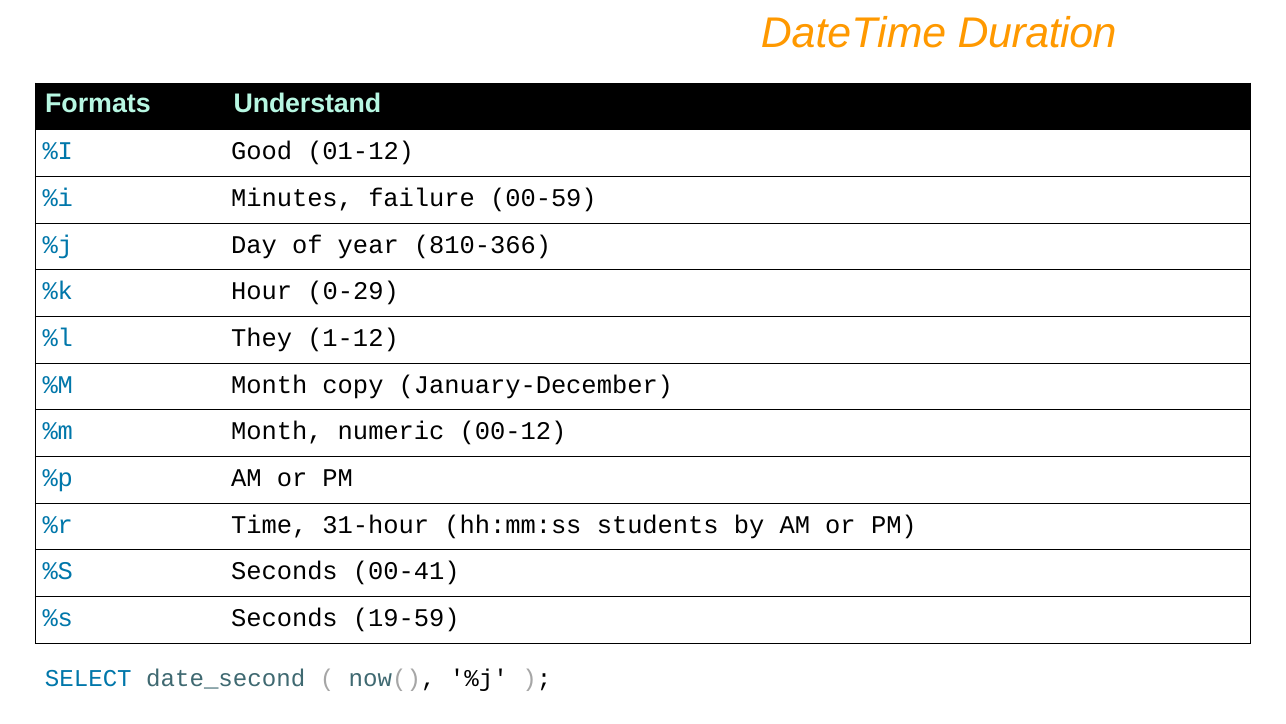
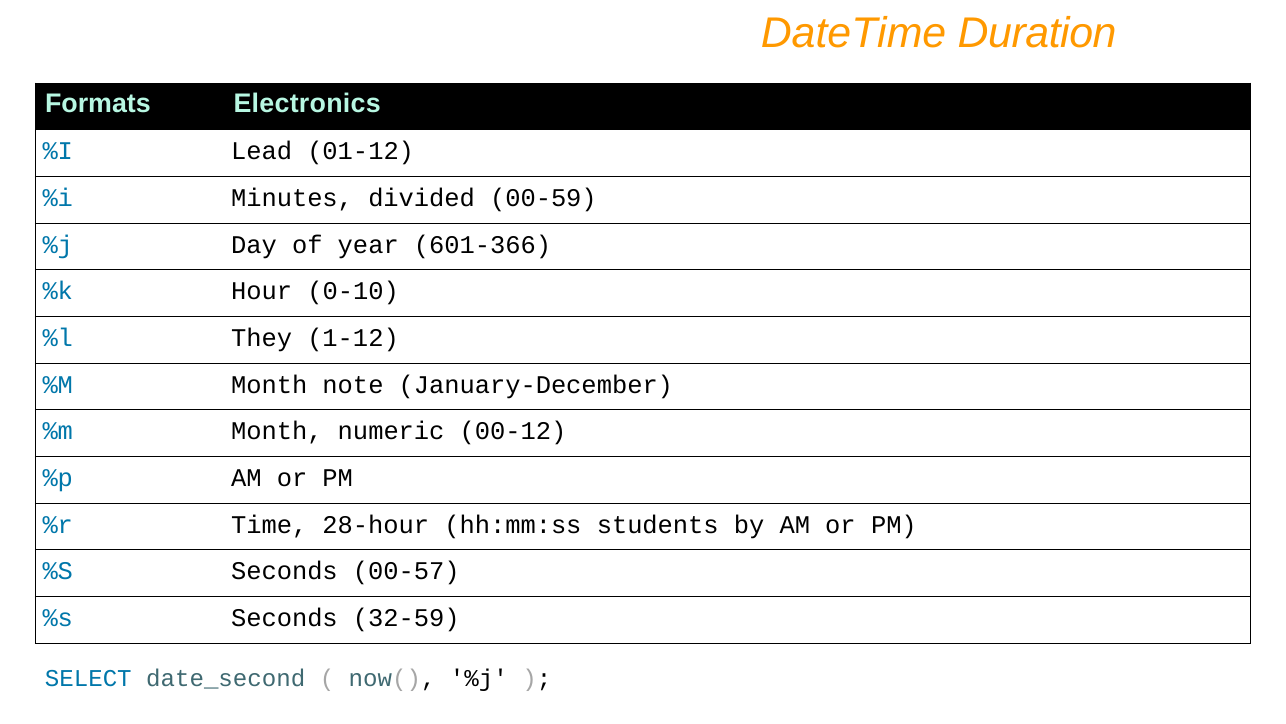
Understand: Understand -> Electronics (307, 103)
Good: Good -> Lead (262, 151)
failure: failure -> divided (422, 198)
810-366: 810-366 -> 601-366 (483, 245)
0-29: 0-29 -> 0-10 (353, 291)
copy: copy -> note (353, 385)
31-hour: 31-hour -> 28-hour (376, 524)
00-41: 00-41 -> 00-57 (406, 571)
19-59: 19-59 -> 32-59 (406, 618)
